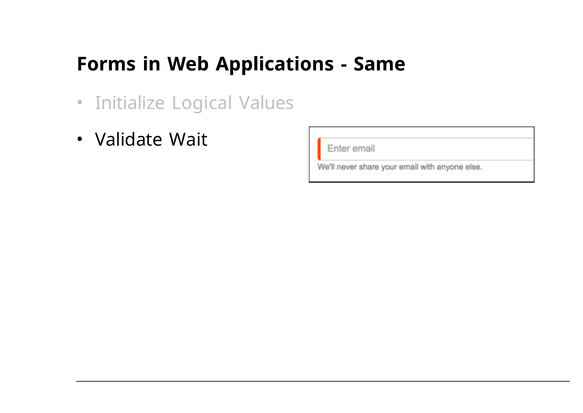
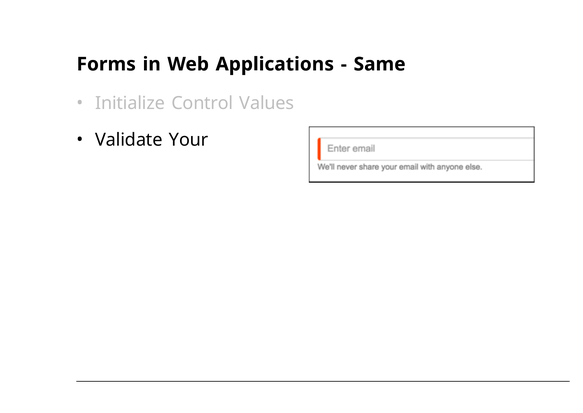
Logical: Logical -> Control (202, 103)
Wait: Wait -> Your (189, 140)
